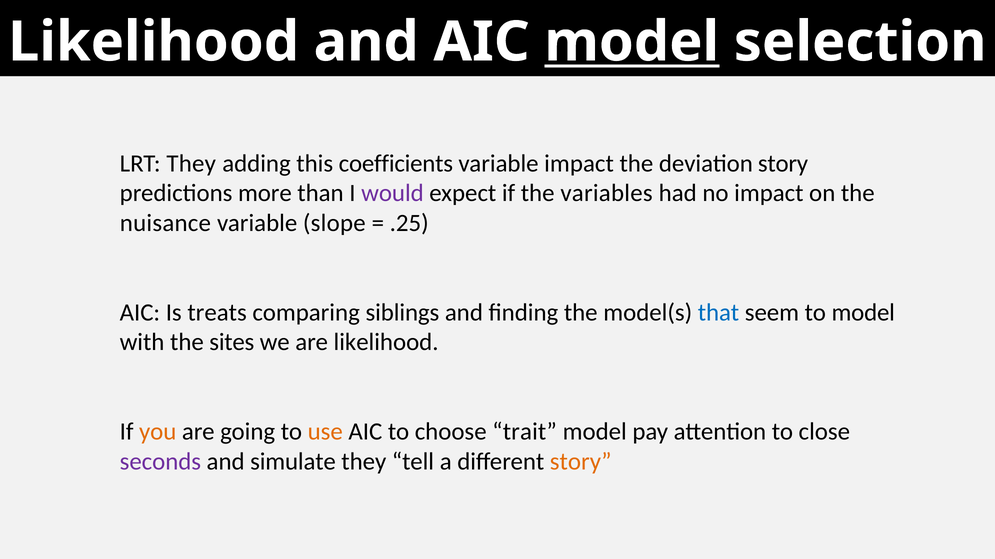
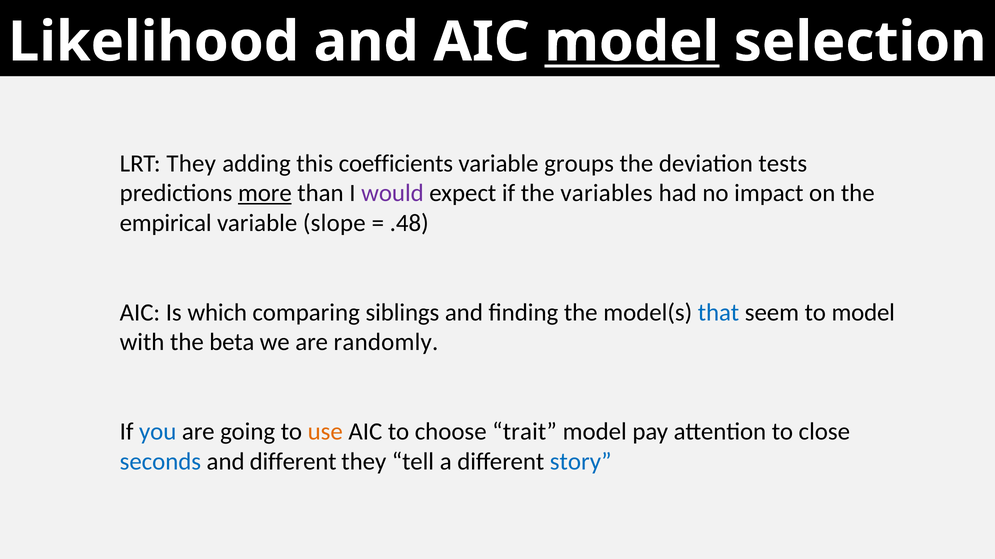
variable impact: impact -> groups (579, 164)
deviation story: story -> tests (783, 164)
more underline: none -> present (265, 193)
nuisance: nuisance -> empirical (166, 223)
.25: .25 -> .48 (409, 223)
treats: treats -> which (217, 313)
sites: sites -> beta (232, 343)
are likelihood: likelihood -> randomly (386, 343)
you colour: orange -> blue (158, 432)
seconds colour: purple -> blue (160, 462)
and simulate: simulate -> different (293, 462)
story colour: orange -> blue (581, 462)
